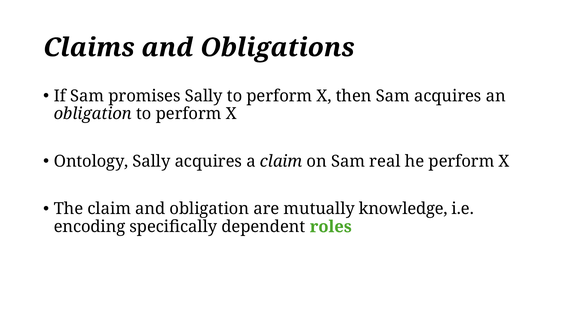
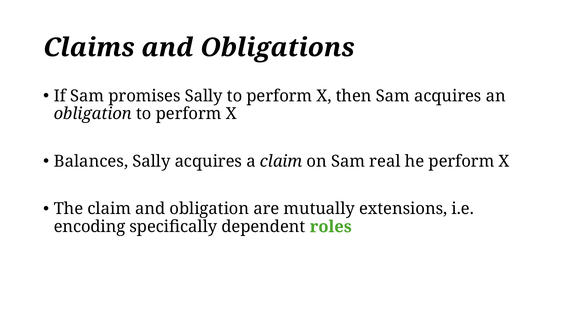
Ontology: Ontology -> Balances (91, 161)
knowledge: knowledge -> extensions (403, 209)
